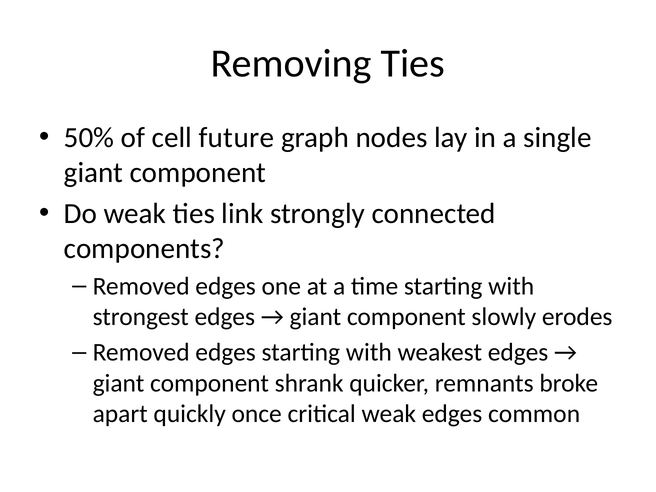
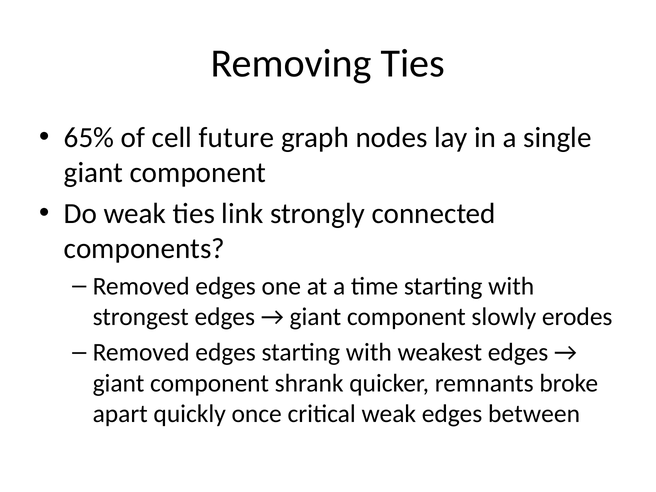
50%: 50% -> 65% (89, 138)
common: common -> between (534, 414)
